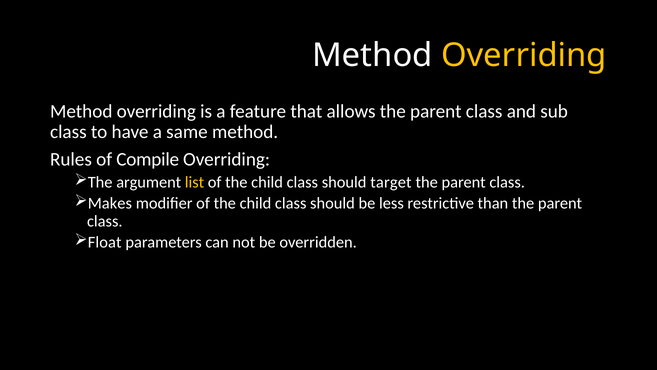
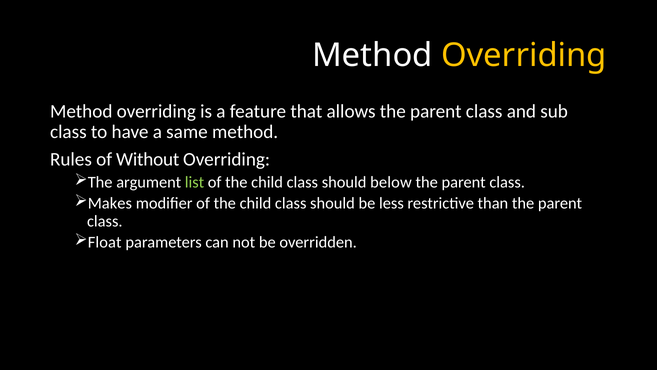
Compile: Compile -> Without (148, 159)
list colour: yellow -> light green (195, 182)
target: target -> below (391, 182)
